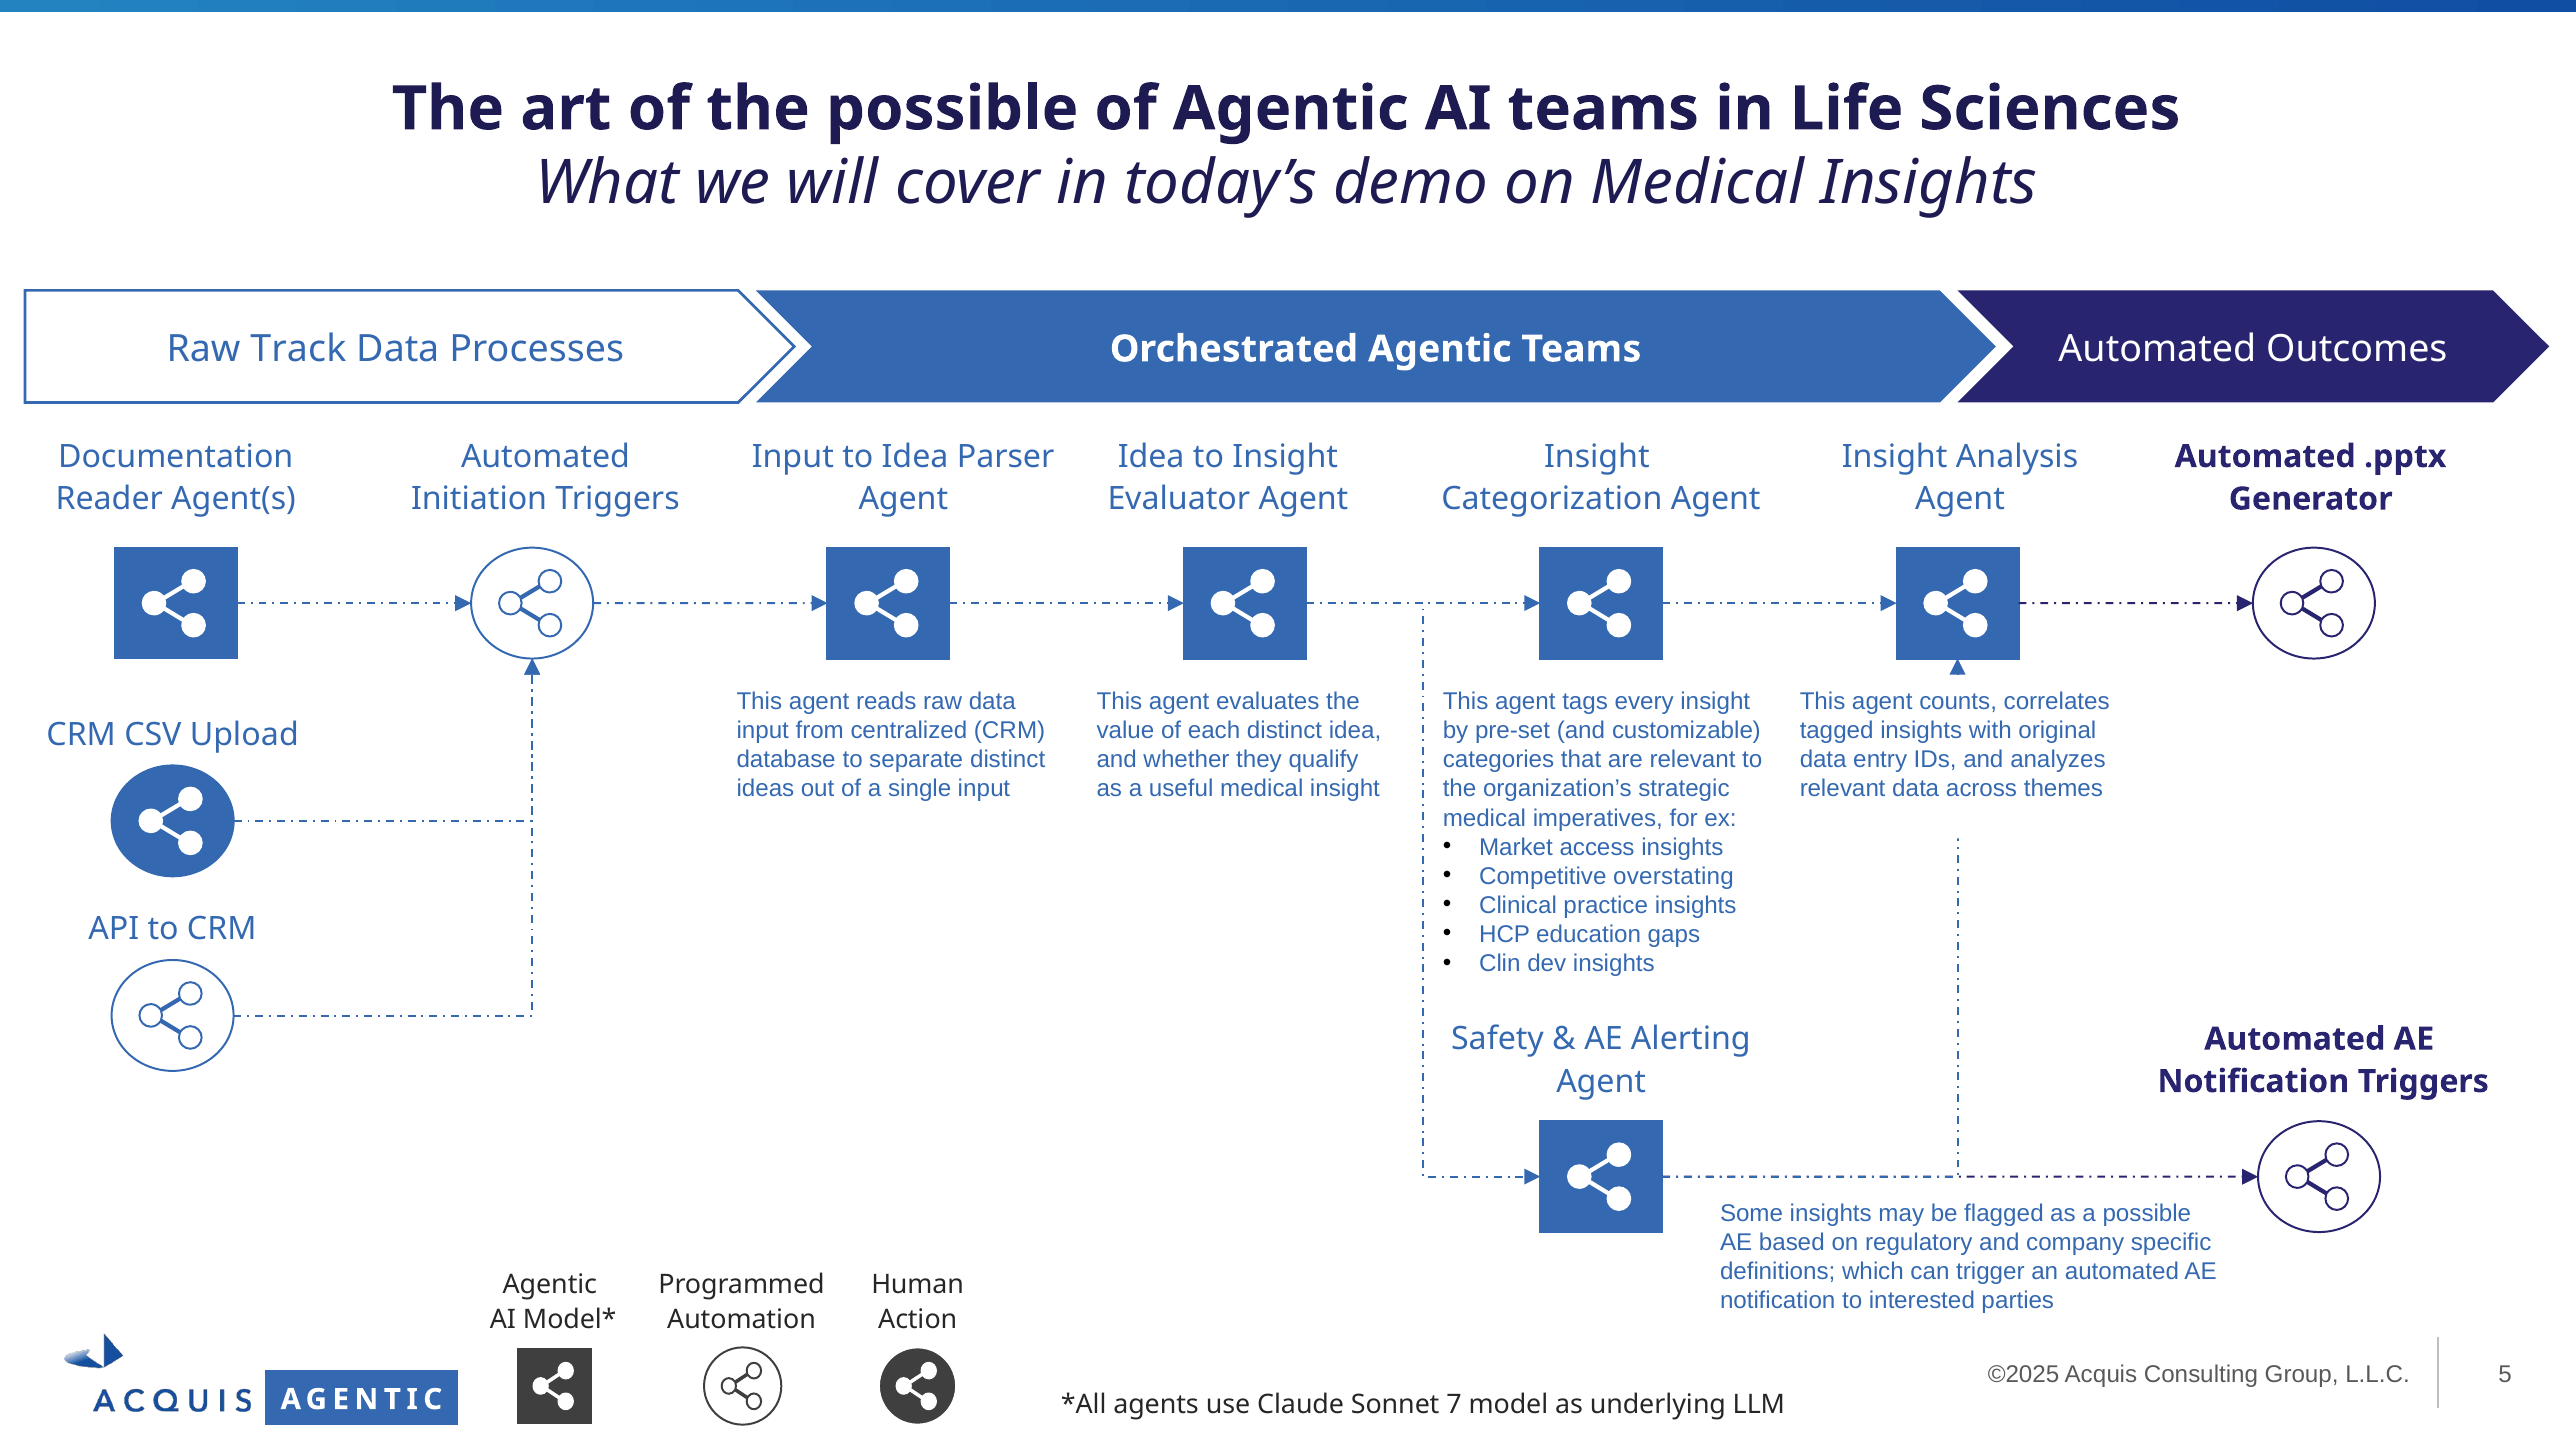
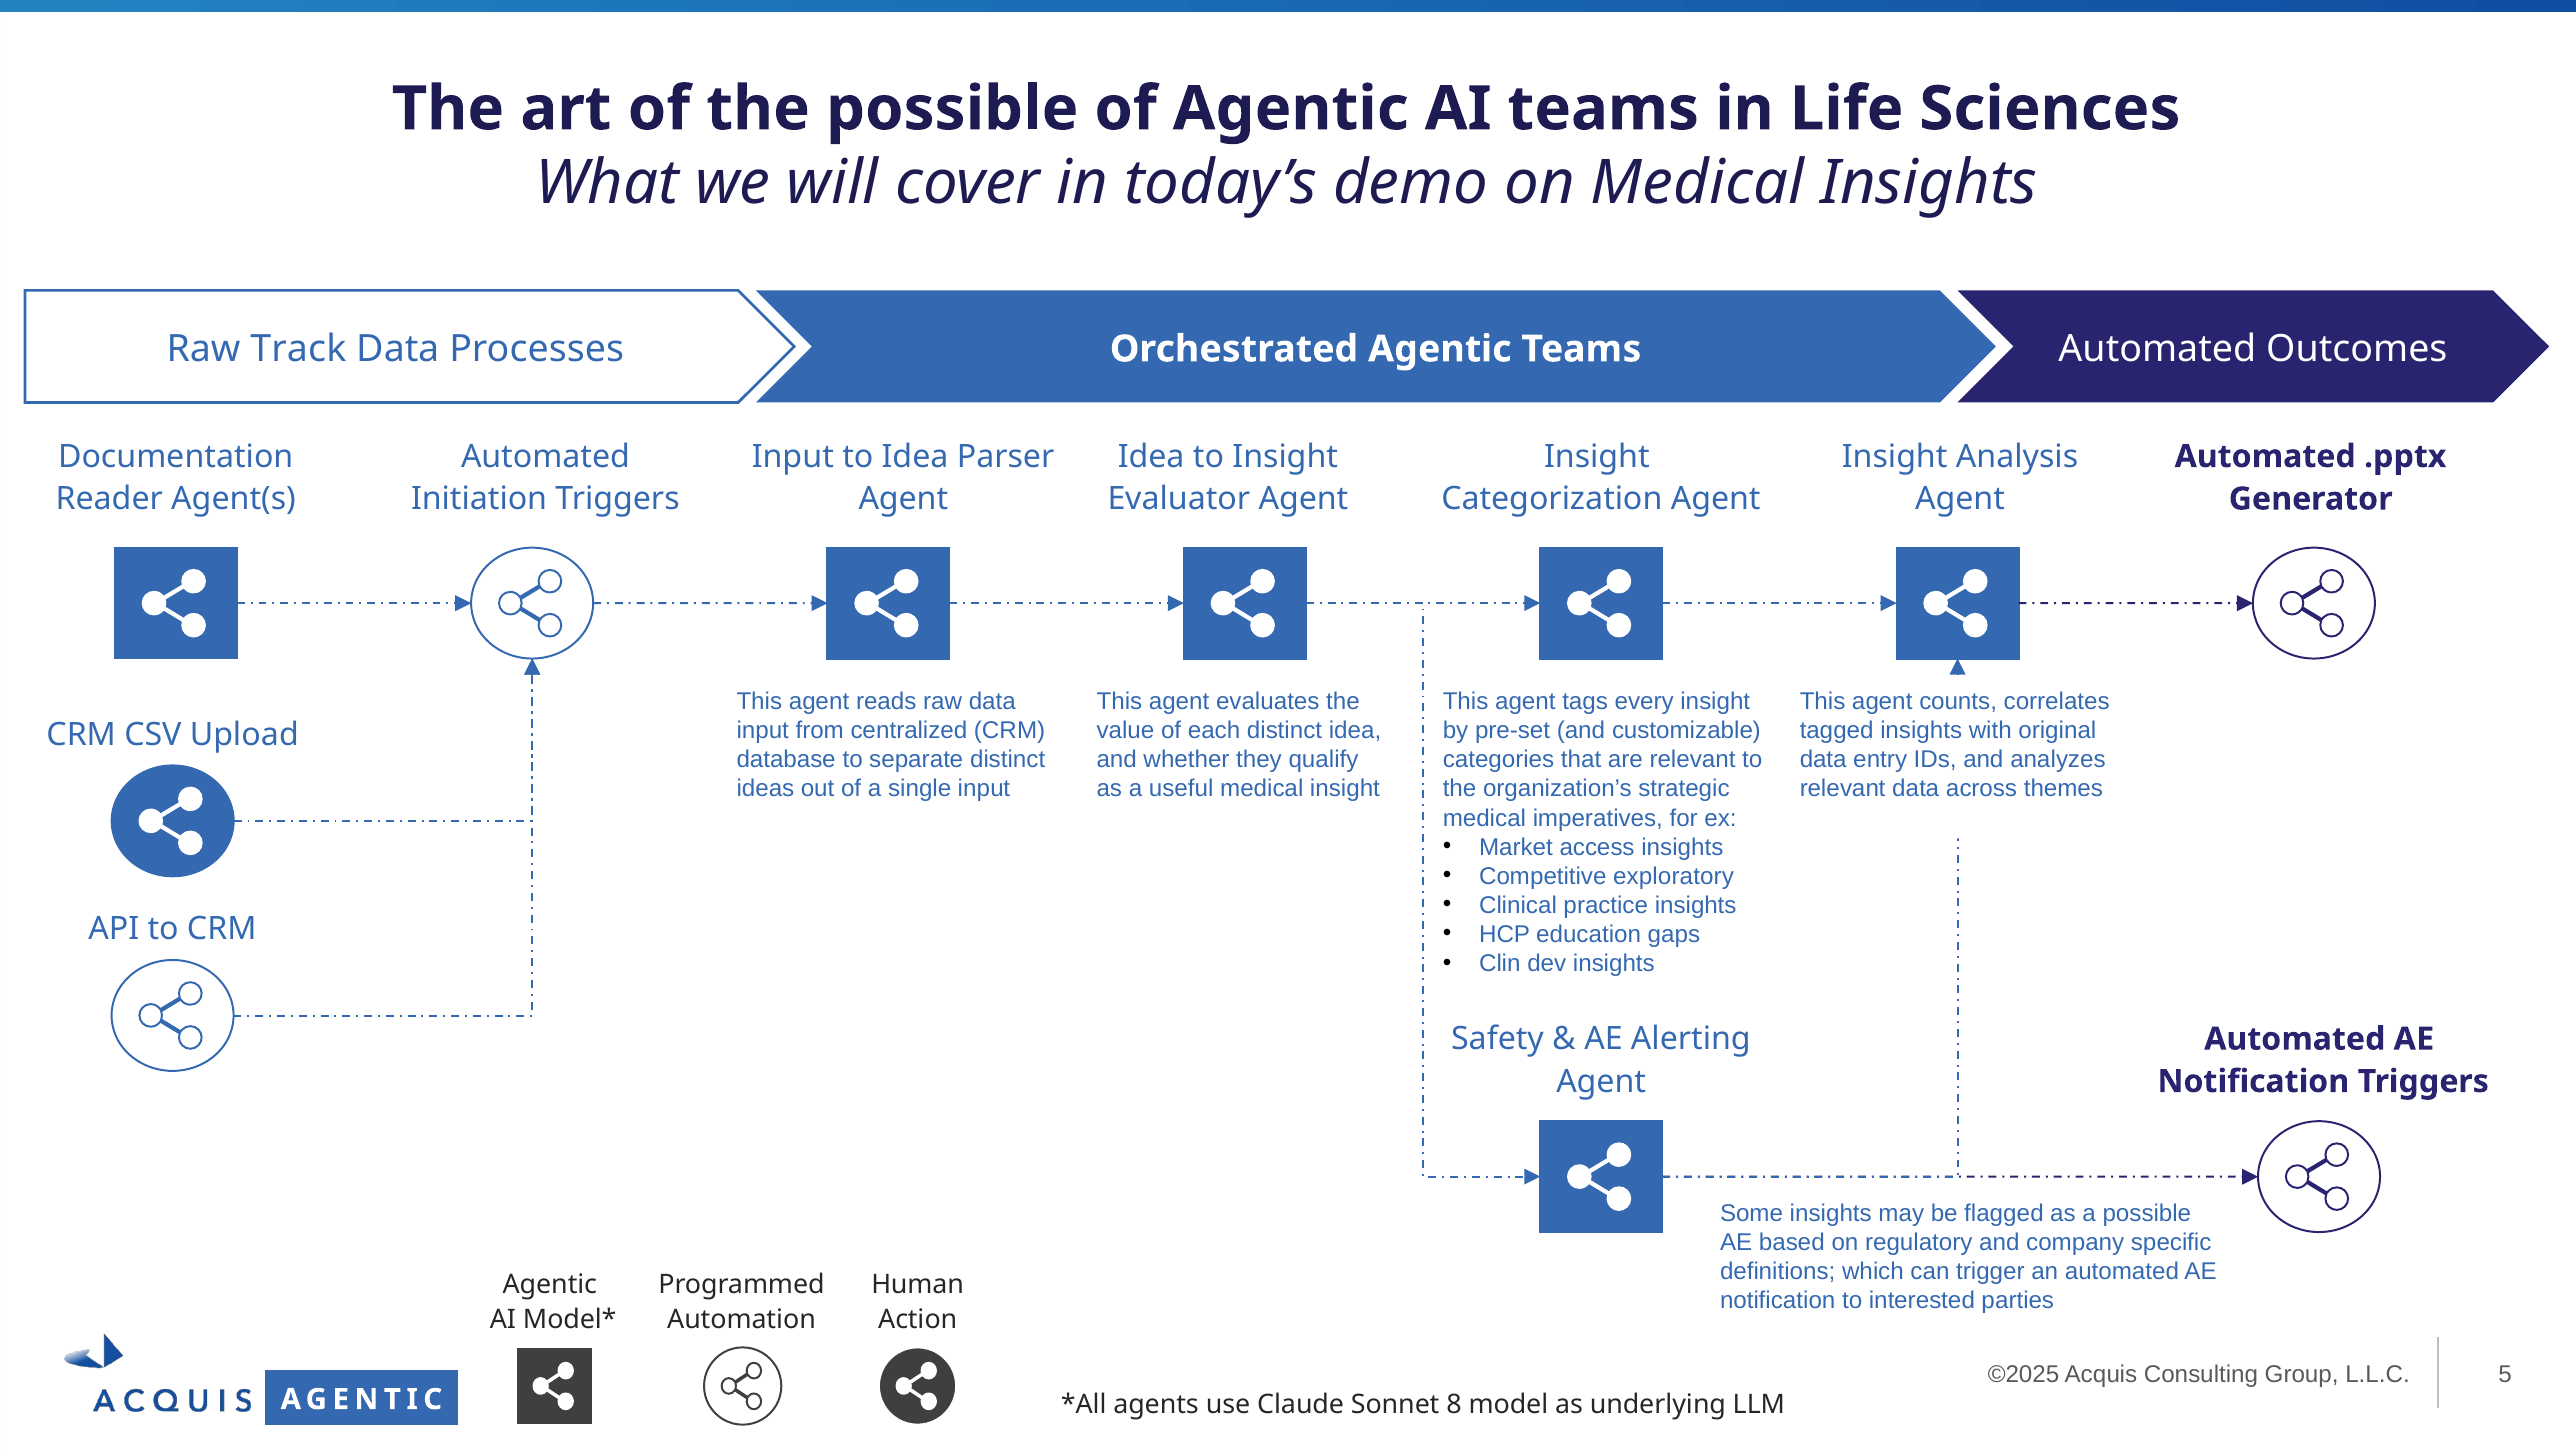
overstating: overstating -> exploratory (1674, 876)
7: 7 -> 8 (1454, 1404)
